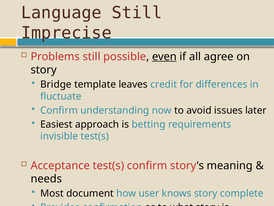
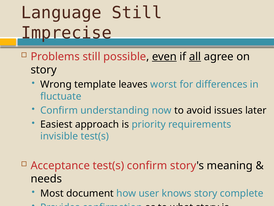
all underline: none -> present (195, 56)
Bridge: Bridge -> Wrong (56, 84)
credit: credit -> worst (164, 84)
betting: betting -> priority (149, 124)
